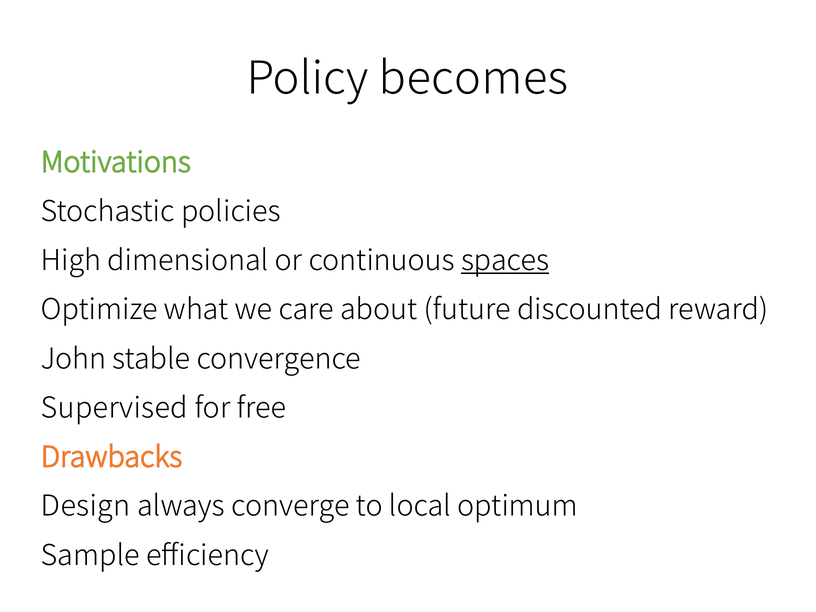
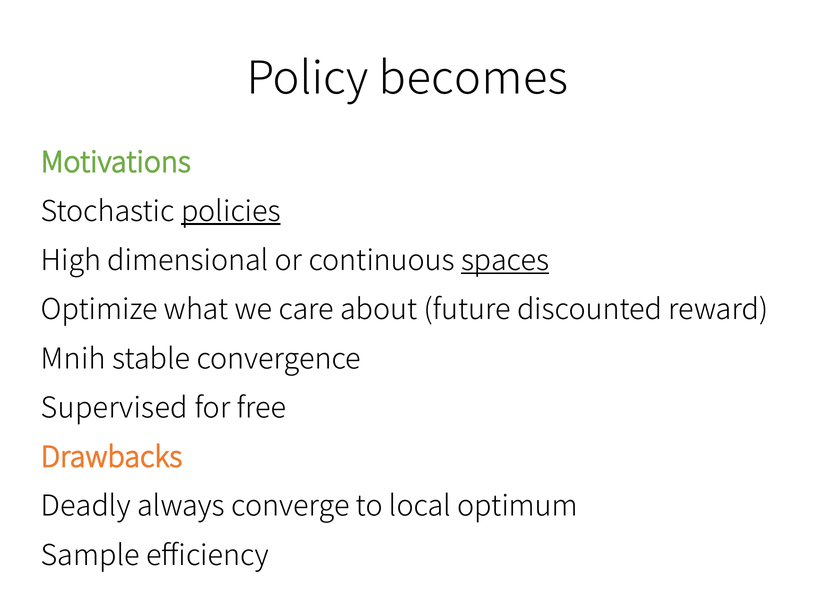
policies underline: none -> present (231, 212)
John: John -> Mnih (73, 359)
Design: Design -> Deadly (86, 506)
